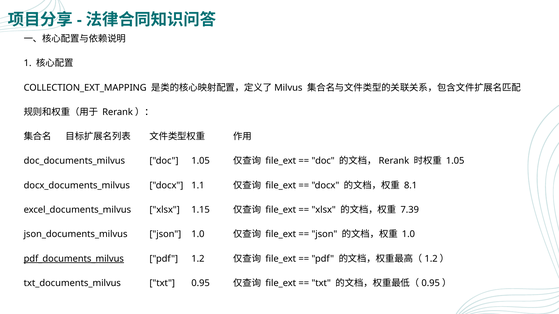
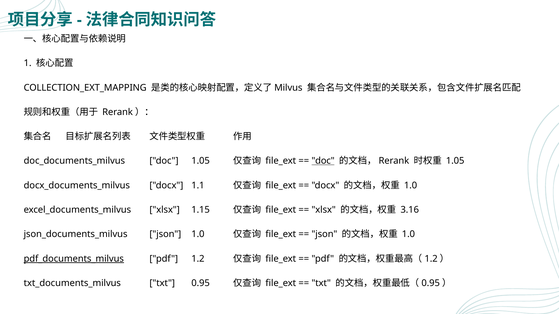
doc underline: none -> present (323, 161)
8.1: 8.1 -> 1.0 (411, 186)
7.39: 7.39 -> 3.16 (410, 210)
